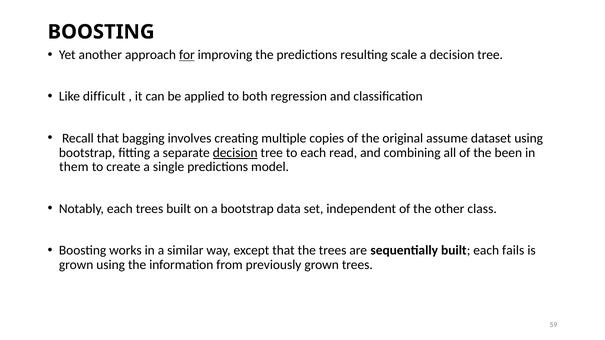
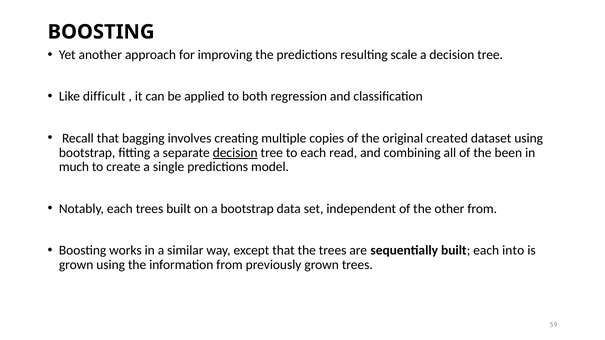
for underline: present -> none (187, 55)
assume: assume -> created (447, 138)
them: them -> much (74, 167)
other class: class -> from (482, 209)
fails: fails -> into (513, 250)
